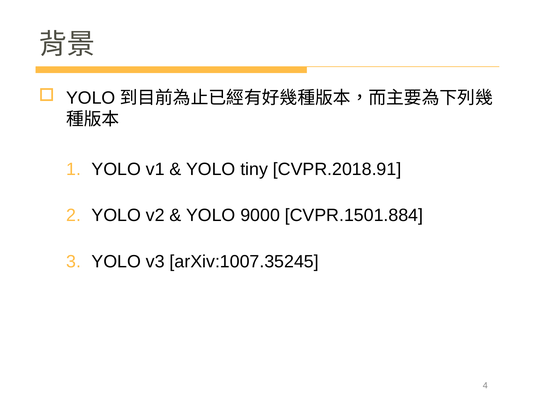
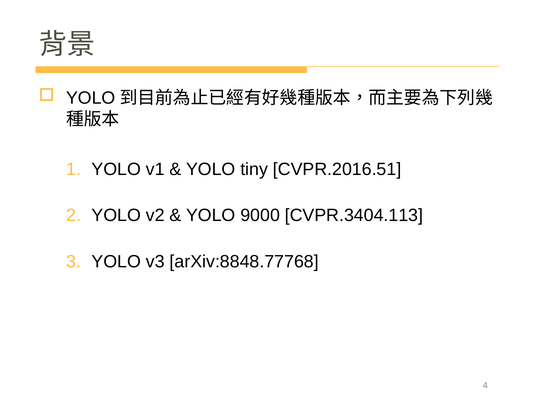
CVPR.2018.91: CVPR.2018.91 -> CVPR.2016.51 (337, 169)
CVPR.1501.884: CVPR.1501.884 -> CVPR.3404.113 (354, 215)
arXiv:1007.35245: arXiv:1007.35245 -> arXiv:8848.77768 (244, 261)
